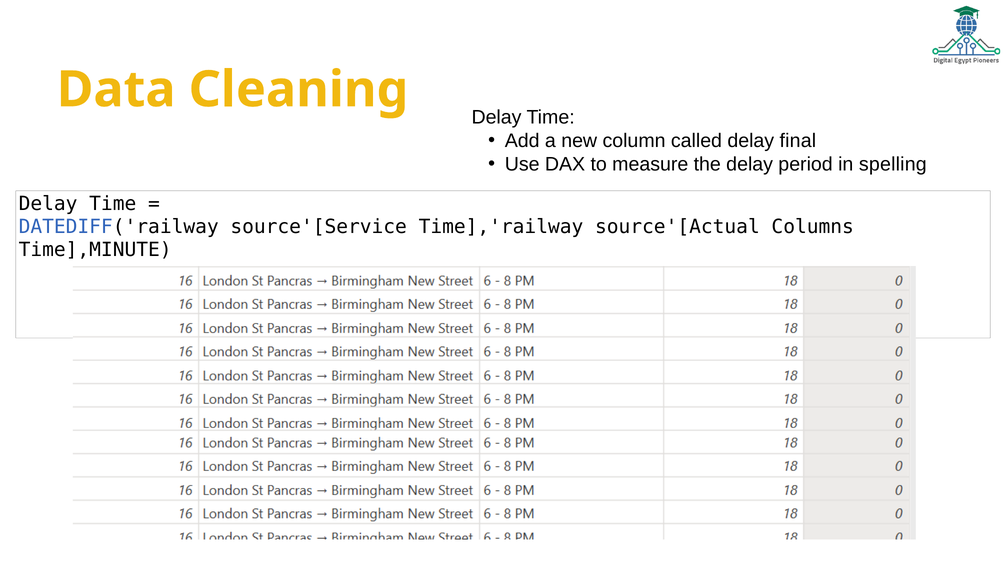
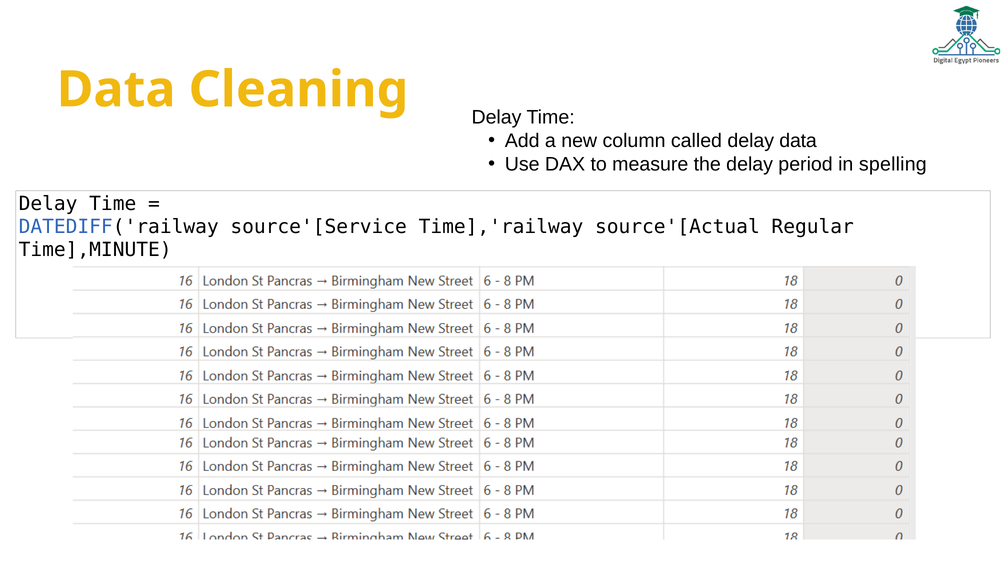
delay final: final -> data (798, 141)
Columns: Columns -> Regular (813, 227)
